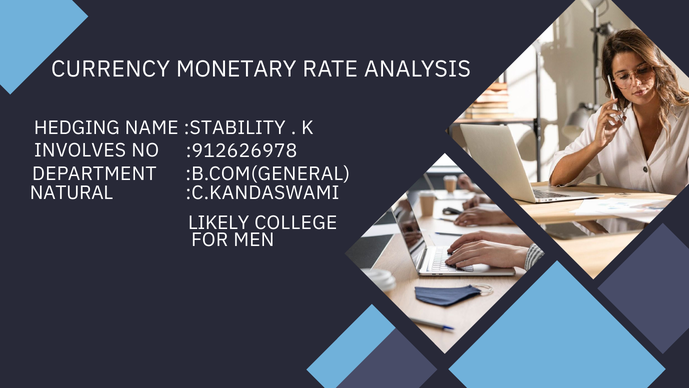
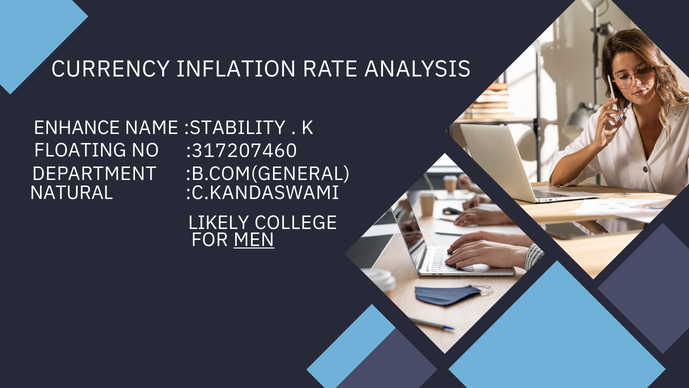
MONETARY: MONETARY -> INFLATION (236, 69)
HEDGING: HEDGING -> ENHANCE (77, 128)
INVOLVES: INVOLVES -> FLOATING (80, 150)
:912626978: :912626978 -> :317207460 (242, 151)
MEN underline: none -> present (254, 239)
